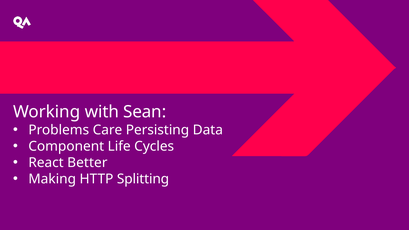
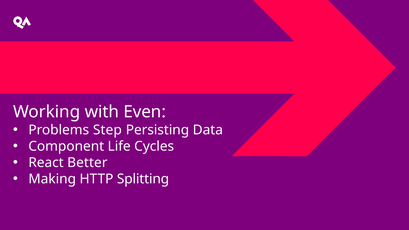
Sean: Sean -> Even (145, 112)
Care: Care -> Step (107, 130)
